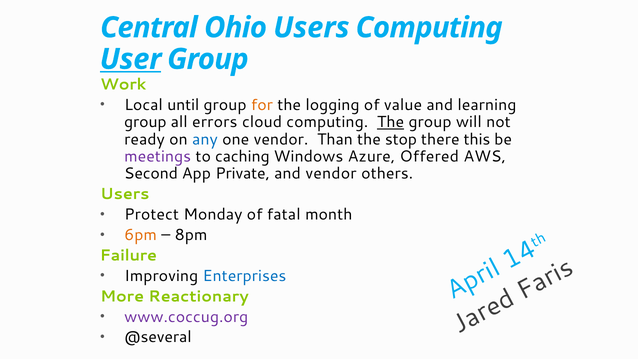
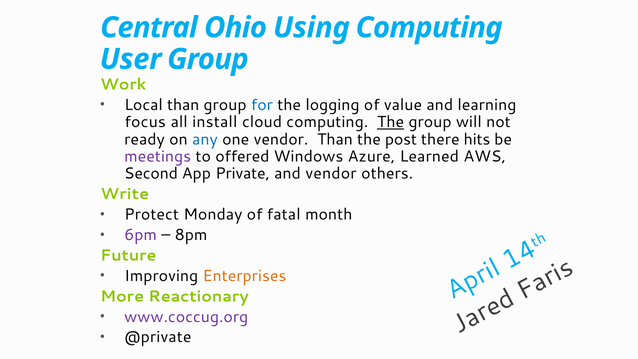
Ohio Users: Users -> Using (311, 28)
User underline: present -> none (131, 59)
Local until: until -> than (183, 105)
for colour: orange -> blue (262, 105)
group: group -> focus (145, 122)
errors: errors -> install (215, 122)
stop: stop -> post (401, 139)
this: this -> hits (477, 139)
caching: caching -> offered (242, 156)
Offered: Offered -> Learned (429, 156)
Users: Users -> Write (125, 194)
6pm colour: orange -> purple (141, 235)
Failure: Failure -> Future (128, 255)
Enterprises colour: blue -> orange (245, 276)
@several: @several -> @private (158, 337)
